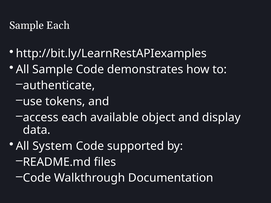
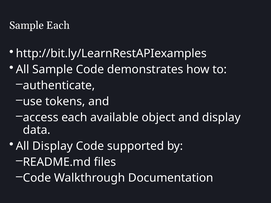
All System: System -> Display (53, 146)
